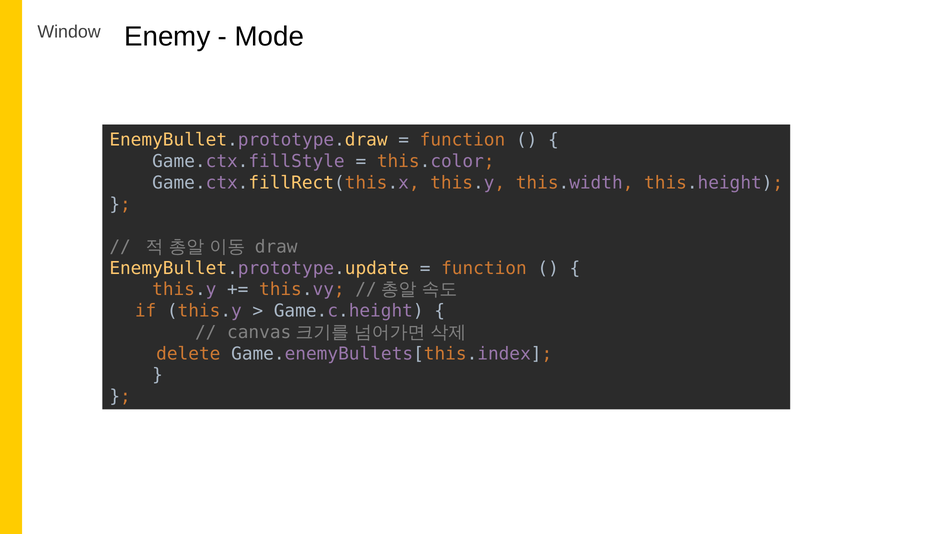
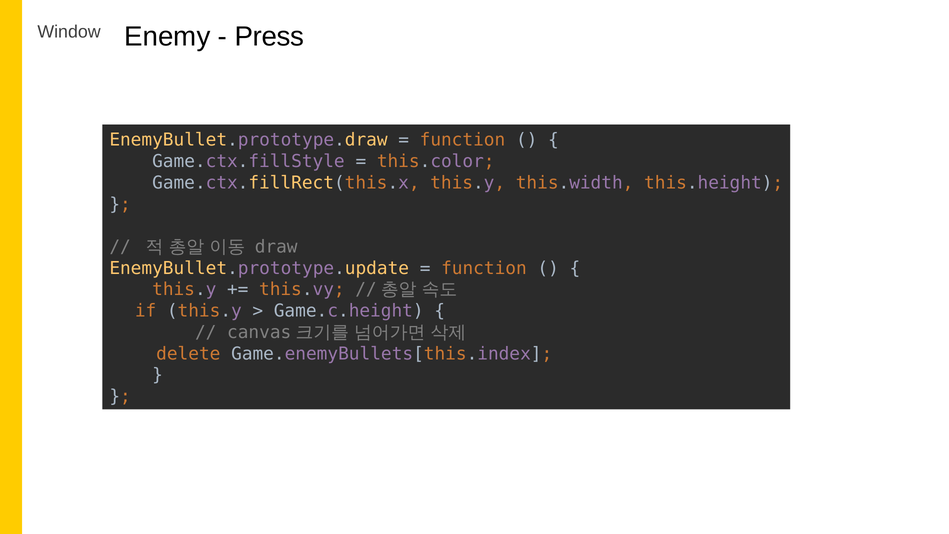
Mode: Mode -> Press (269, 37)
